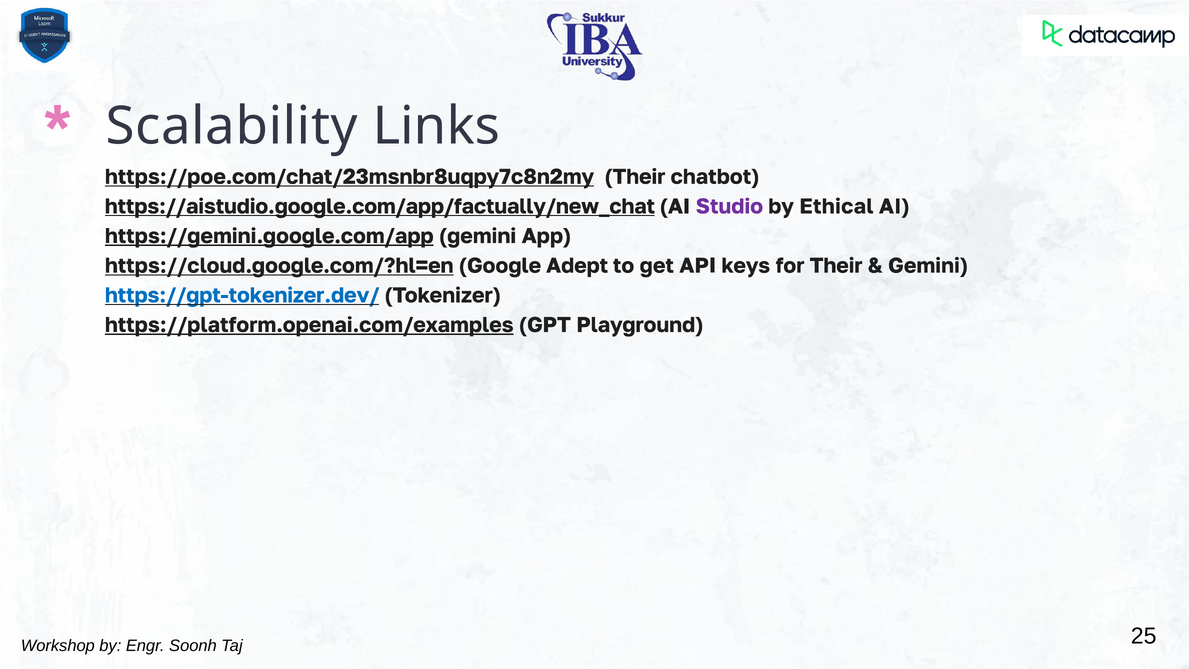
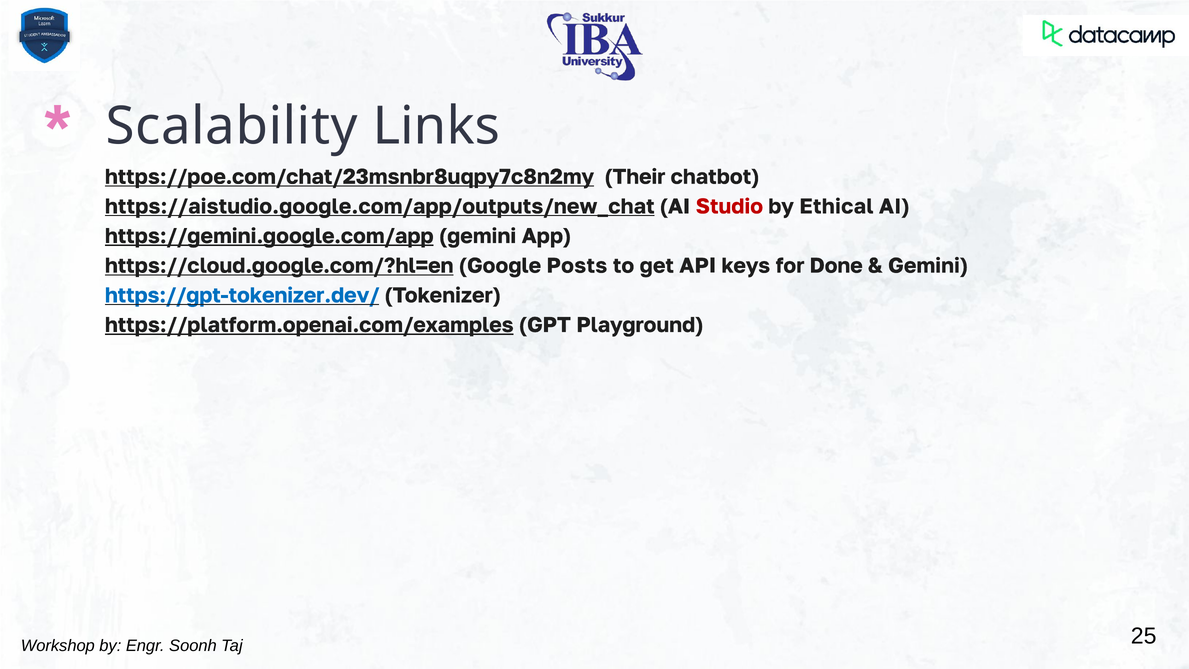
https://aistudio.google.com/app/factually/new_chat: https://aistudio.google.com/app/factually/new_chat -> https://aistudio.google.com/app/outputs/new_chat (380, 206)
Studio colour: purple -> red (729, 206)
Adept: Adept -> Posts (577, 266)
for Their: Their -> Done (836, 266)
